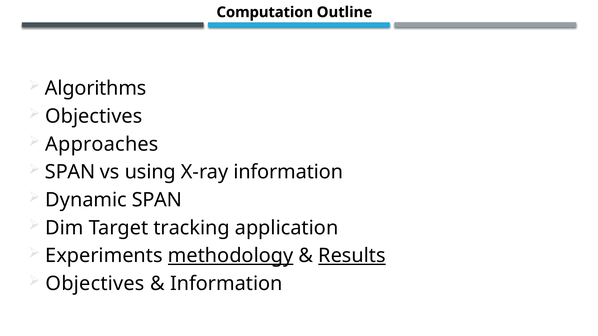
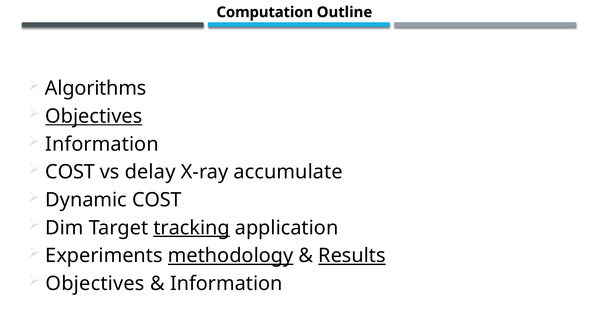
Objectives underline: none -> present (94, 116)
Approaches: Approaches -> Information (102, 144)
SPAN: SPAN -> COST (70, 172)
using: using -> delay (150, 172)
X-ray information: information -> accumulate (288, 172)
Dynamic SPAN: SPAN -> COST (157, 200)
tracking underline: none -> present (192, 228)
